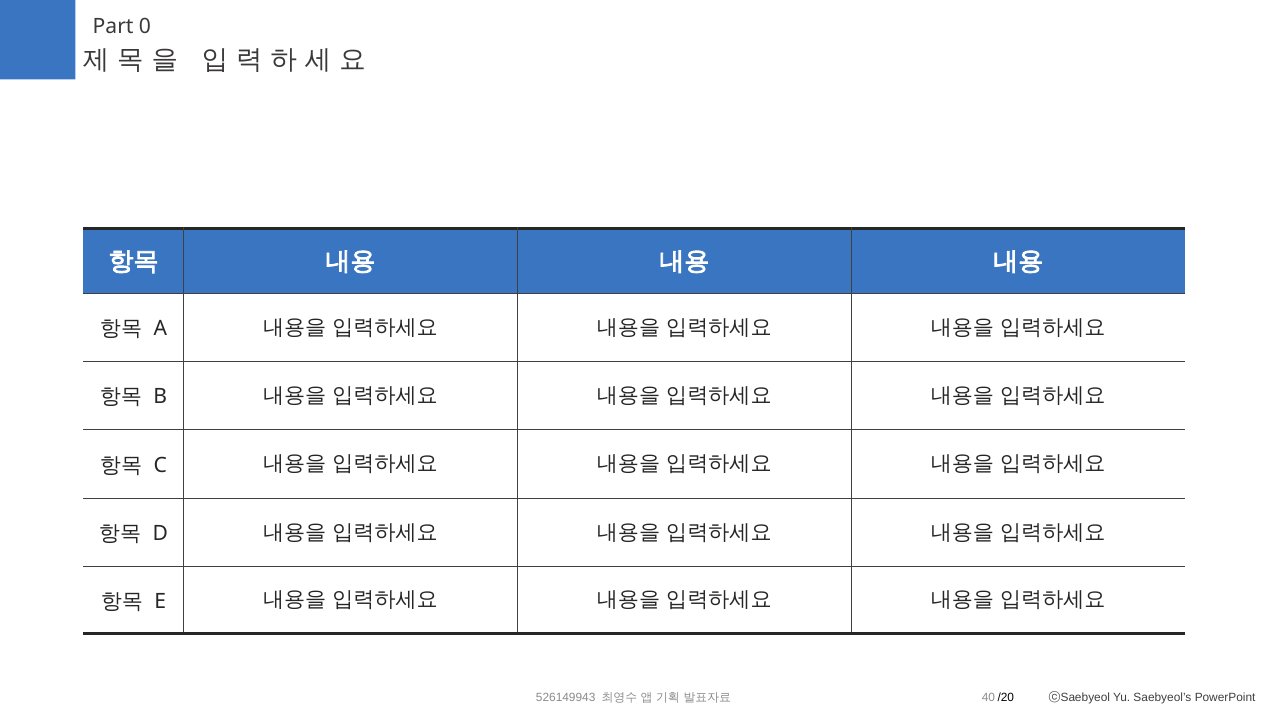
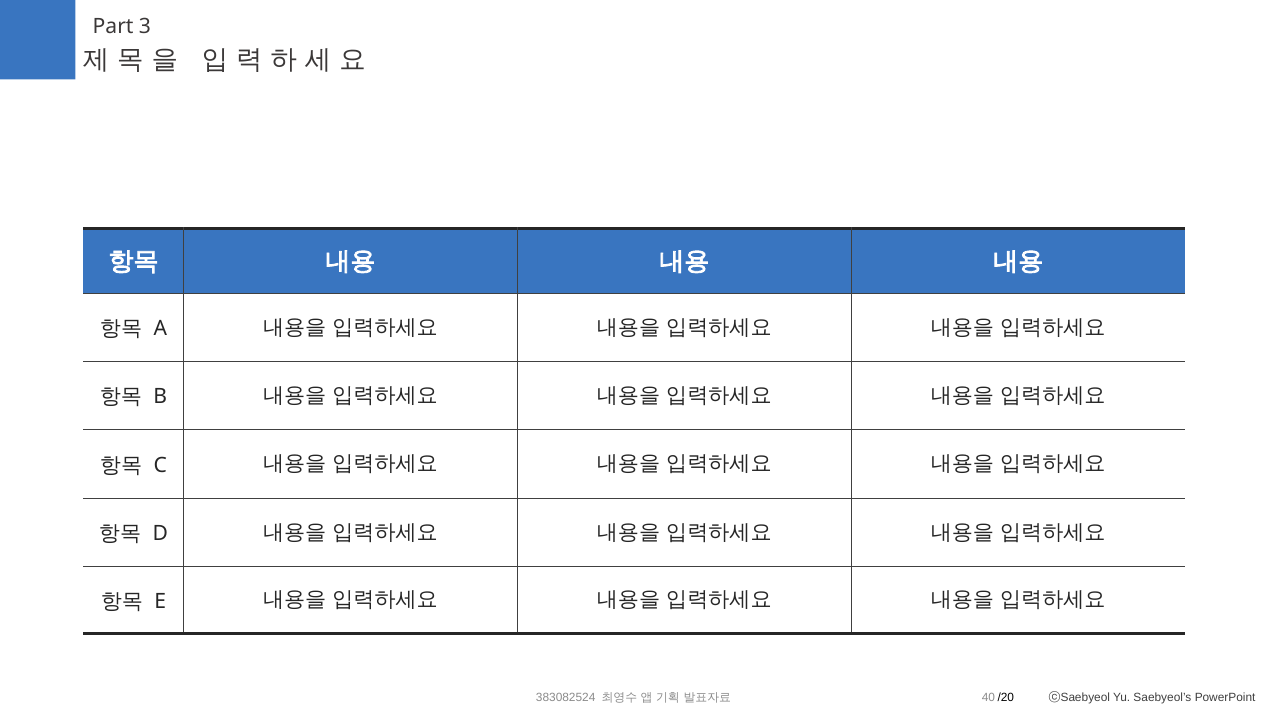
0: 0 -> 3 (145, 27)
526149943: 526149943 -> 383082524 (566, 697)
